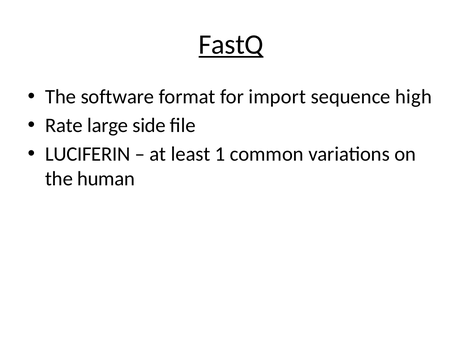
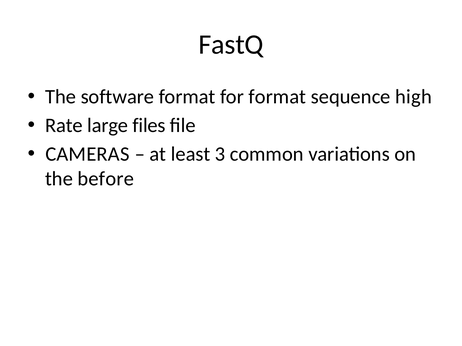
FastQ underline: present -> none (231, 45)
for import: import -> format (277, 97)
side: side -> files (149, 126)
LUCIFERIN: LUCIFERIN -> CAMERAS (87, 154)
1: 1 -> 3 (220, 154)
human: human -> before (106, 179)
